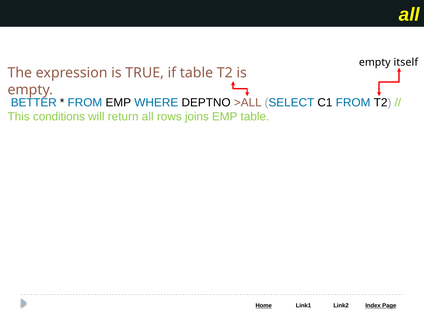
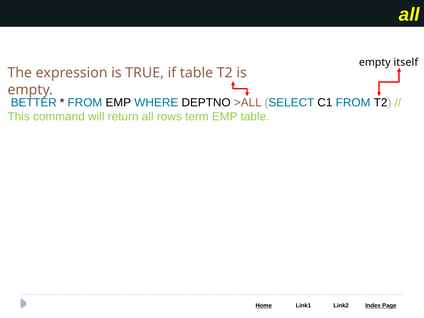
conditions: conditions -> command (59, 117)
joins: joins -> term (197, 117)
